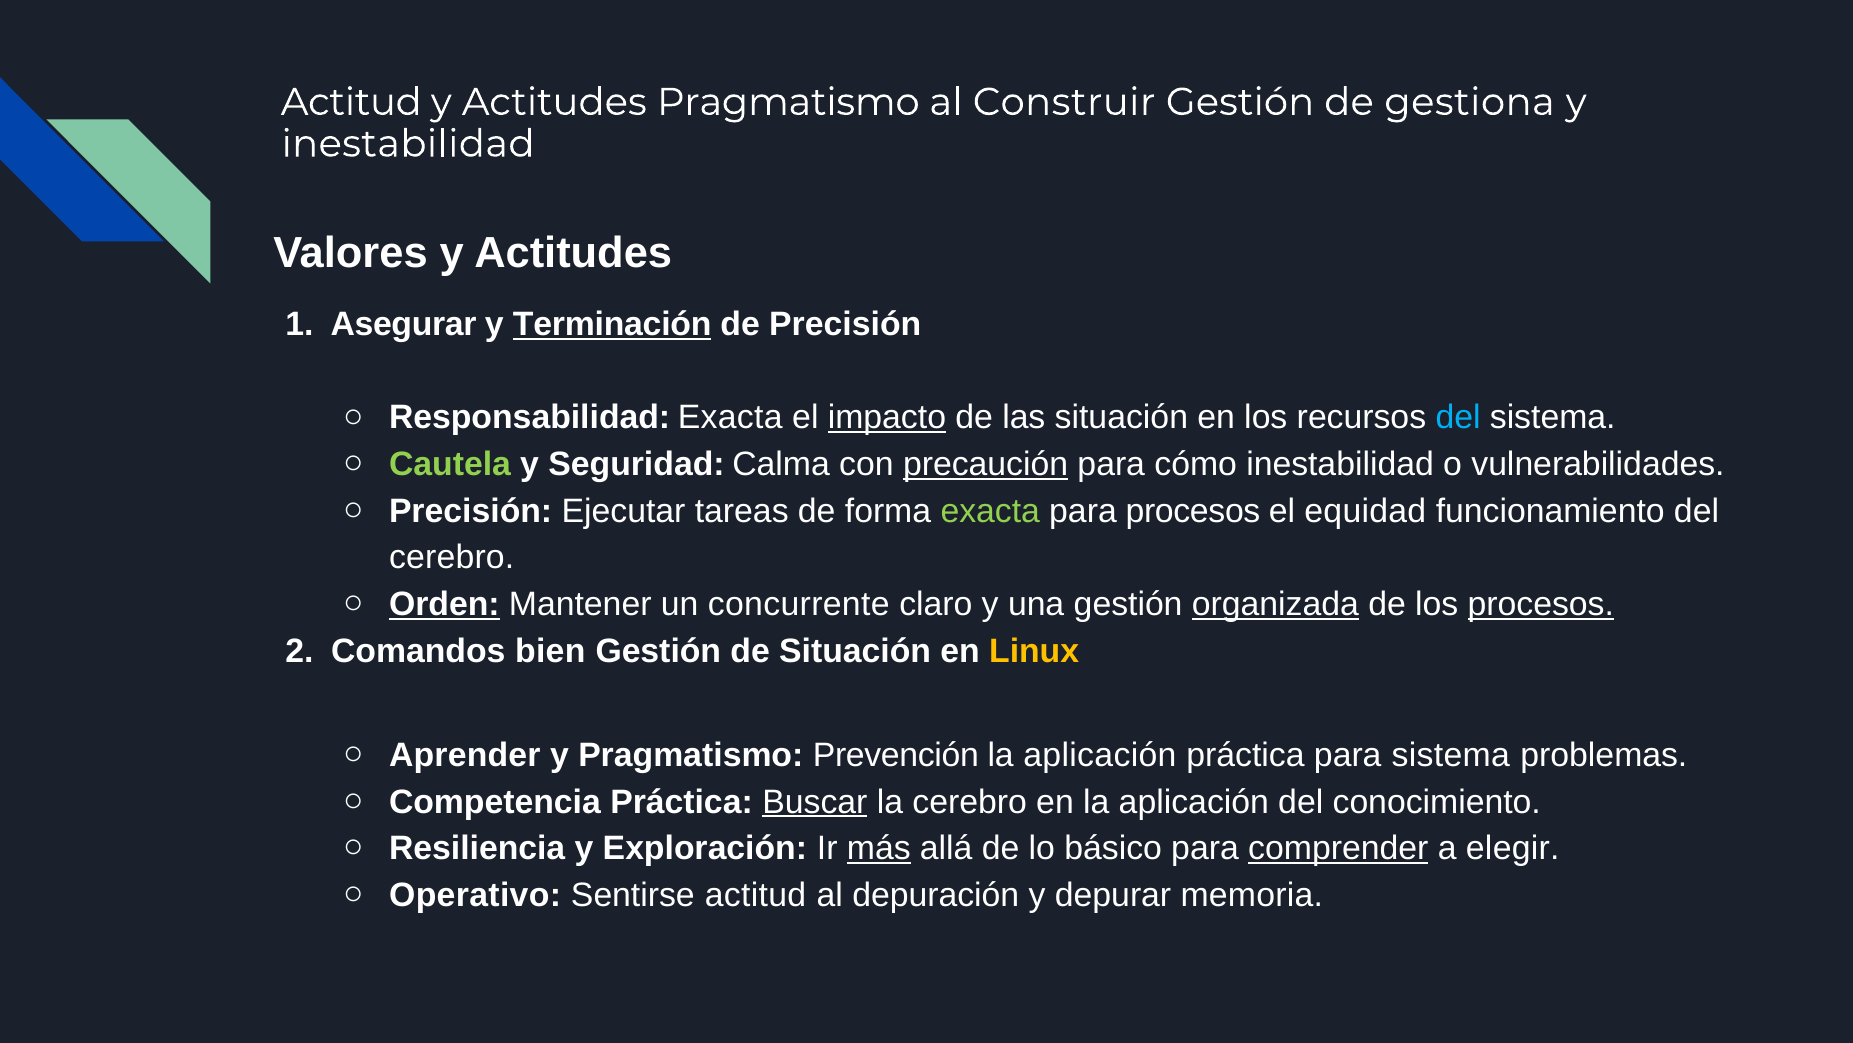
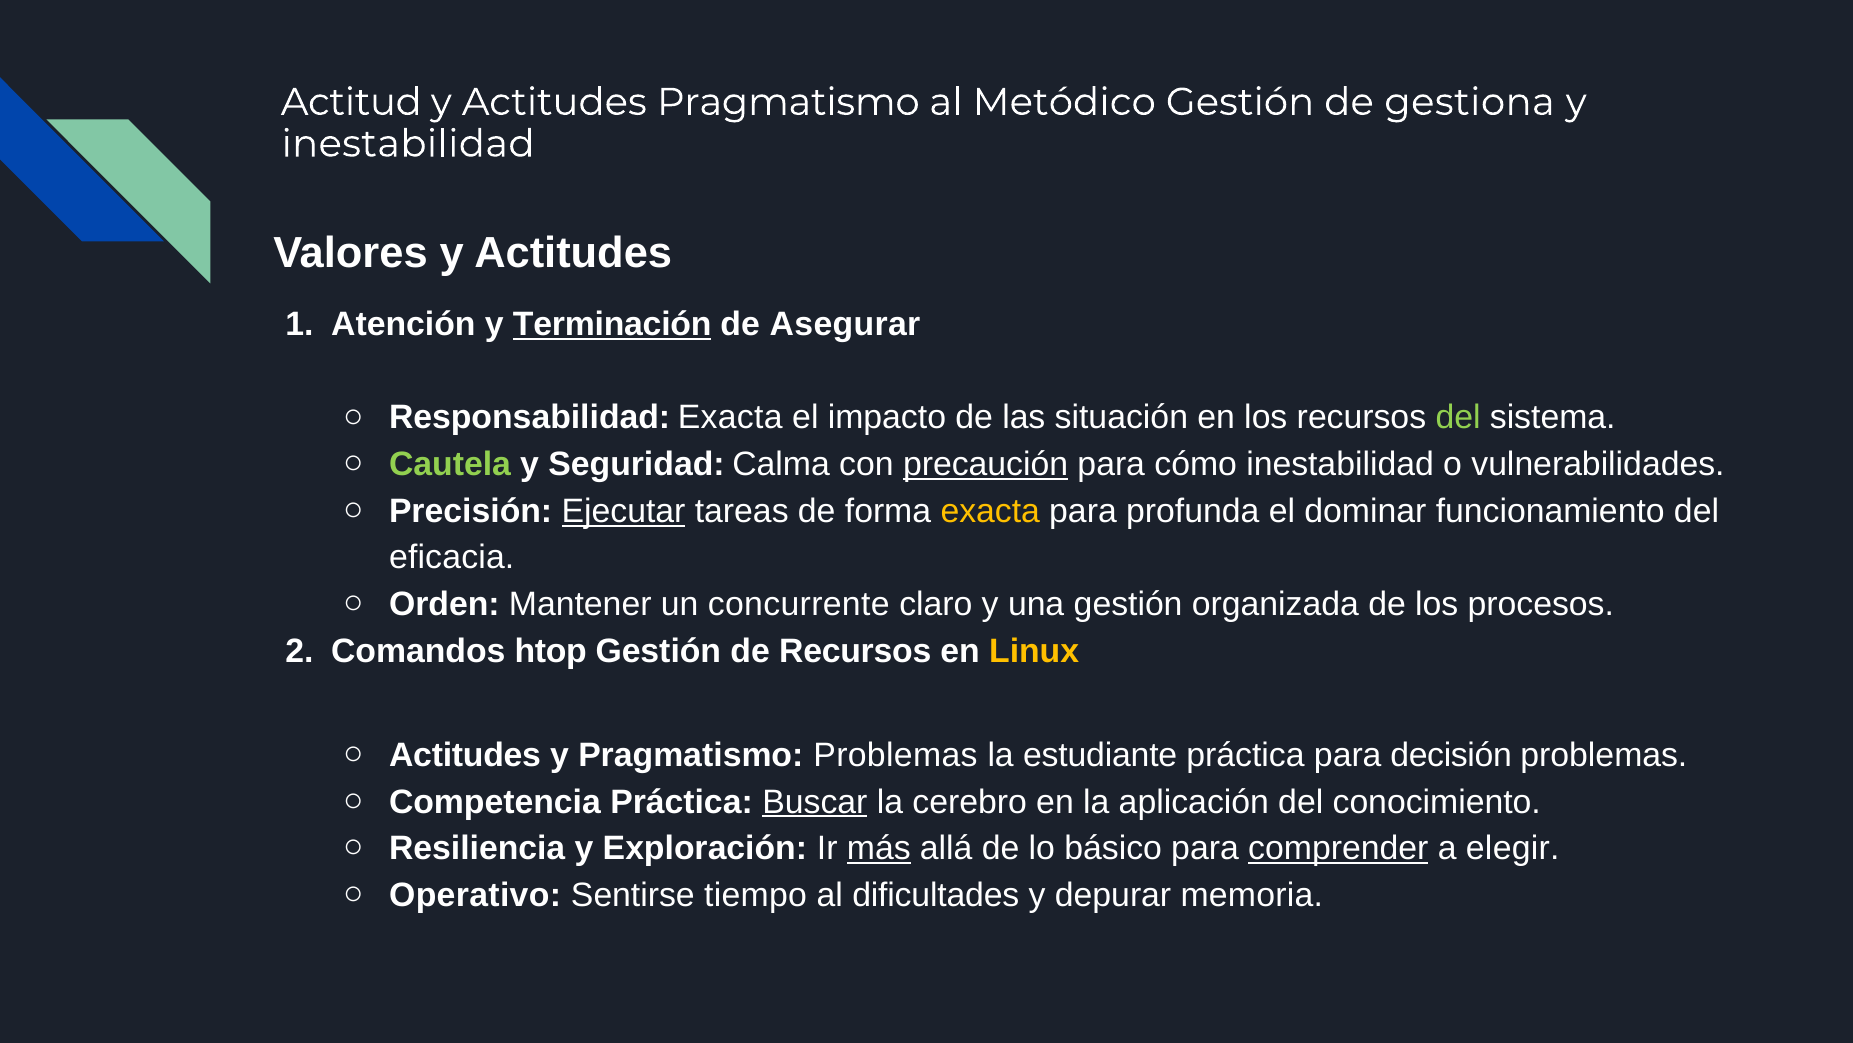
Construir: Construir -> Metódico (1064, 102)
Asegurar: Asegurar -> Atención (403, 324)
de Precisión: Precisión -> Asegurar (845, 324)
impacto underline: present -> none (887, 418)
del colour: light blue -> light green (1458, 418)
Ejecutar underline: none -> present (624, 511)
exacta colour: light green -> yellow (990, 511)
para procesos: procesos -> profunda (1193, 511)
equidad: equidad -> dominar (1365, 511)
cerebro: cerebro -> eficacia (452, 557)
Orden underline: present -> none (444, 604)
organizada underline: present -> none (1275, 604)
procesos underline: present -> none (1541, 604)
bien: bien -> htop (551, 651)
de Situación: Situación -> Recursos (855, 651)
Aprender: Aprender -> Actitudes (465, 755)
Pragmatismo Prevención: Prevención -> Problemas (895, 755)
aplicación: aplicación -> estudiante (1100, 755)
para sistema: sistema -> decisión (1451, 755)
Sentirse actitud: actitud -> tiempo (756, 895)
depuración: depuración -> dificultades (936, 895)
